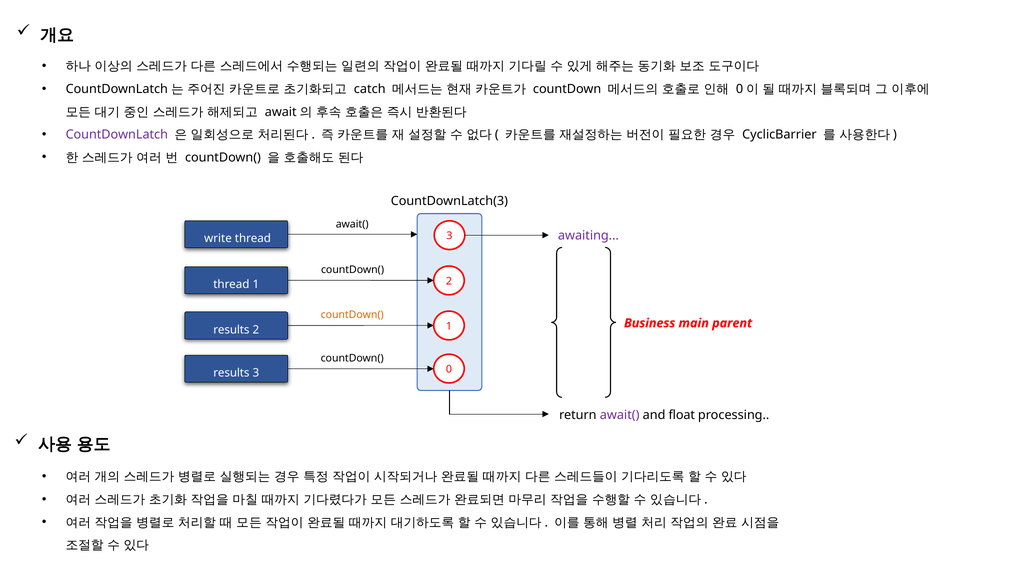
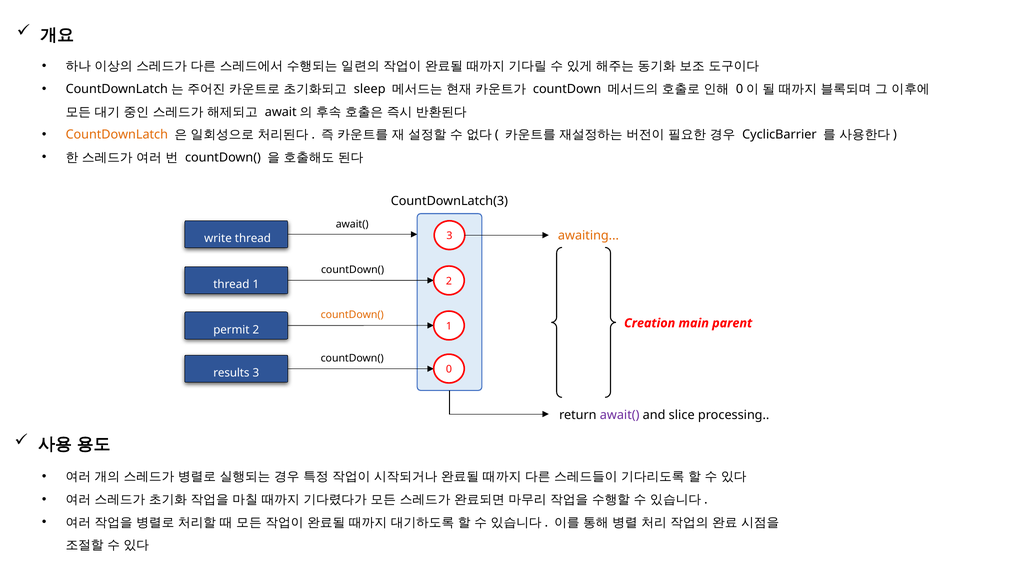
catch: catch -> sleep (370, 89)
CountDownLatch colour: purple -> orange (117, 135)
awaiting colour: purple -> orange (588, 236)
Business: Business -> Creation (650, 323)
results: results -> permit (231, 330)
float: float -> slice (682, 415)
